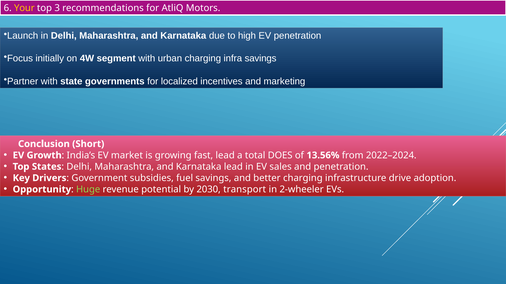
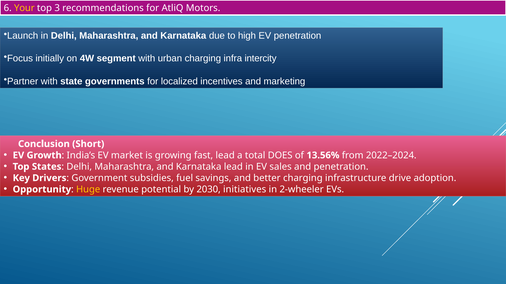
infra savings: savings -> intercity (261, 59)
Huge colour: light green -> yellow (88, 190)
transport: transport -> initiatives (245, 190)
